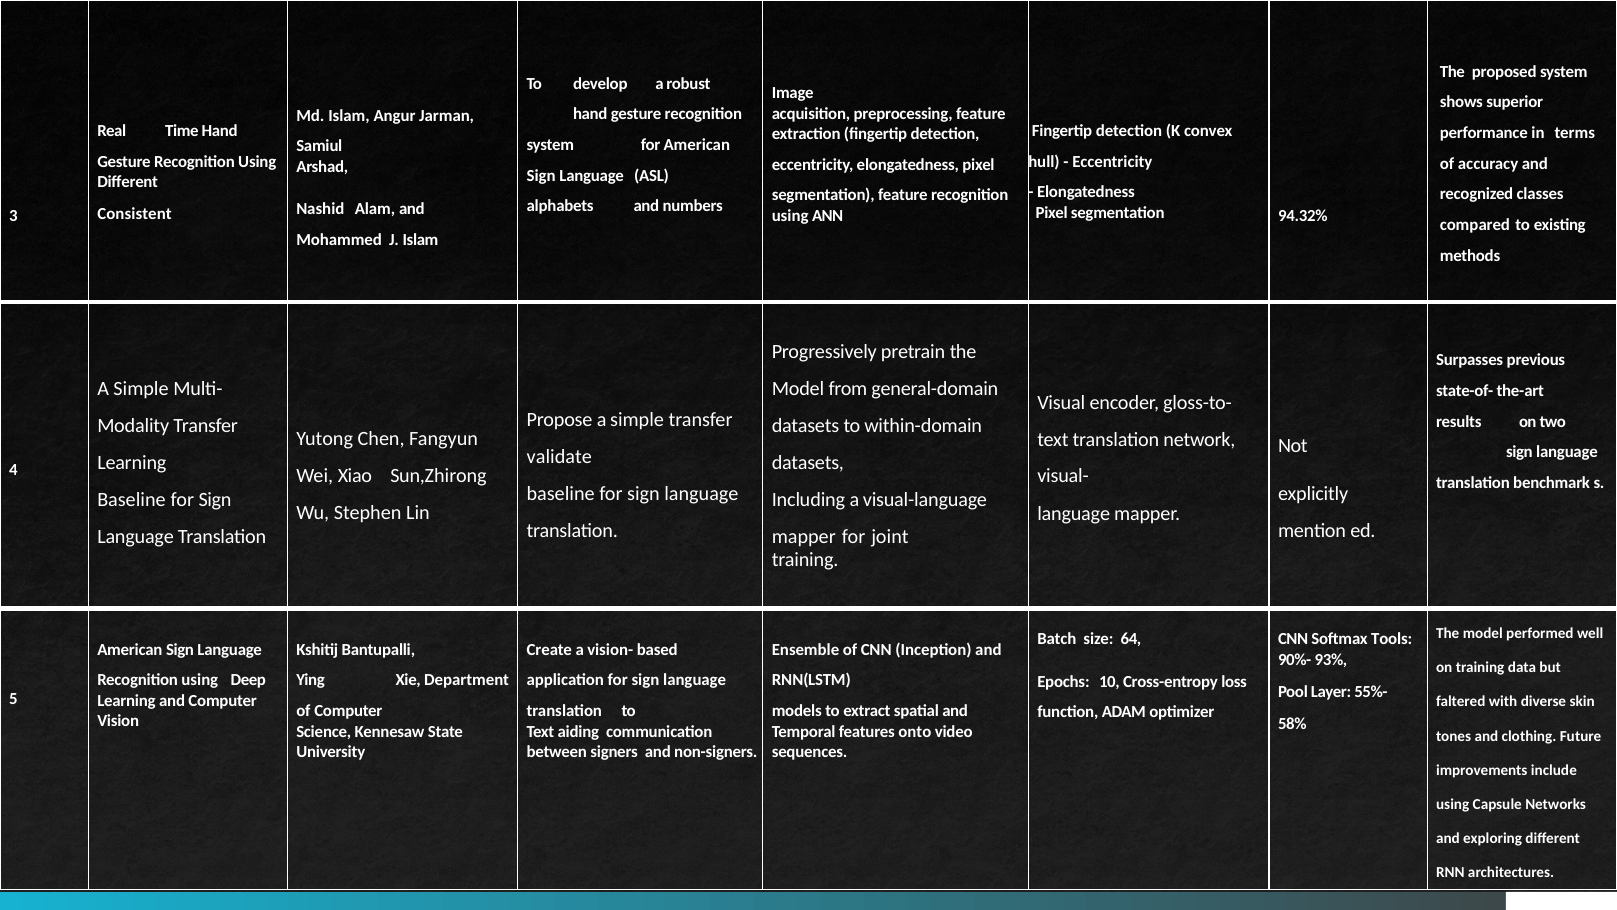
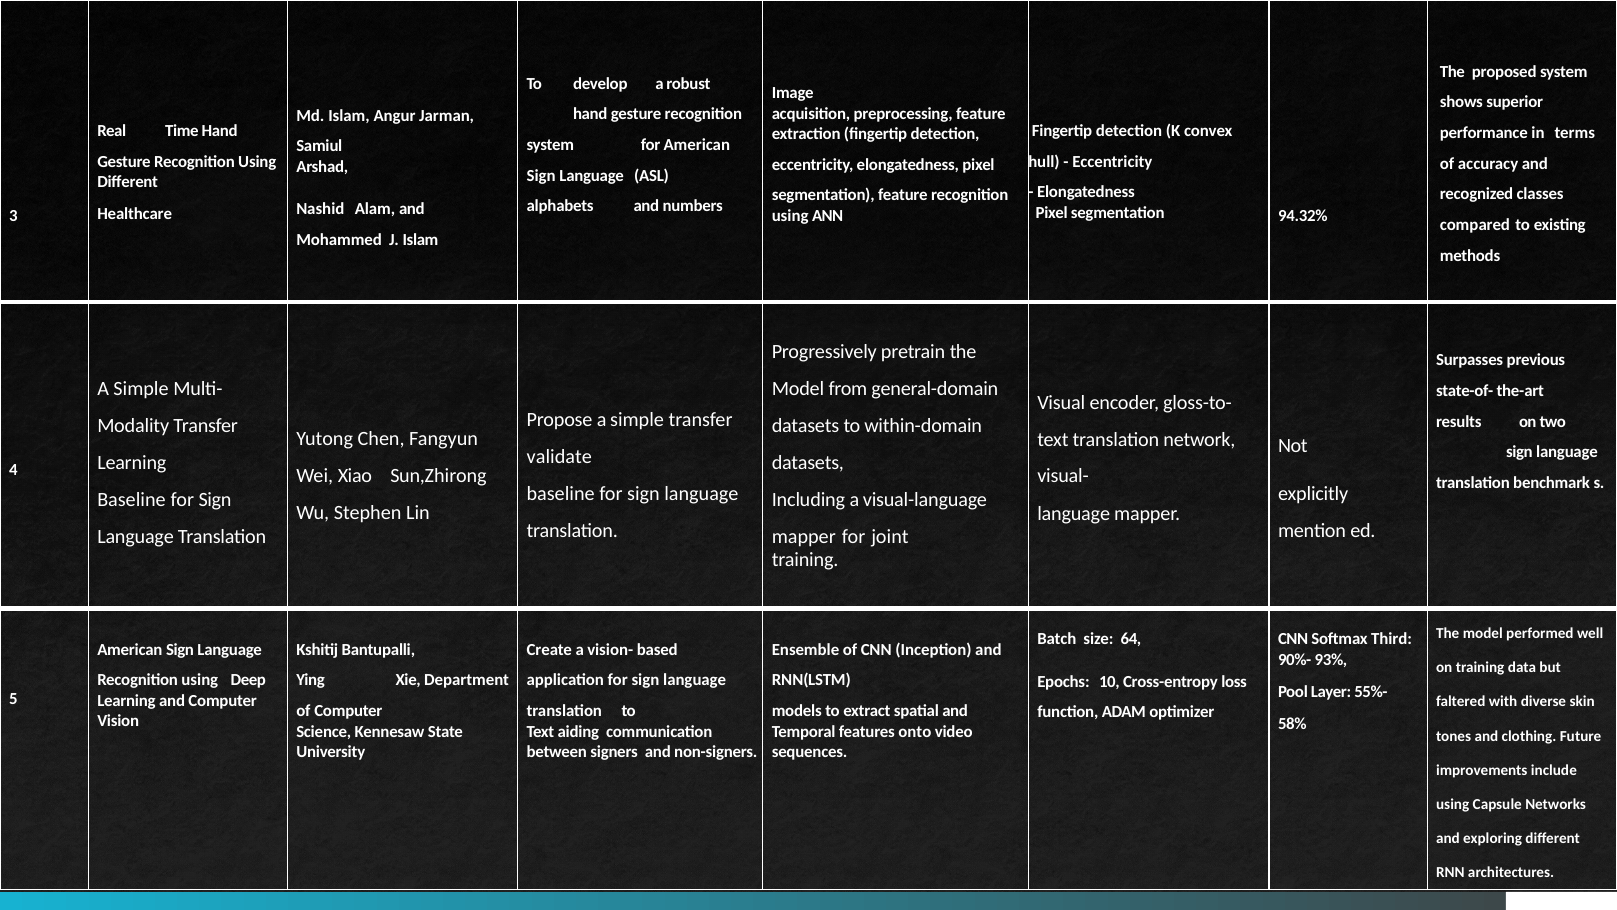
Consistent: Consistent -> Healthcare (135, 214)
Tools: Tools -> Third (1392, 639)
